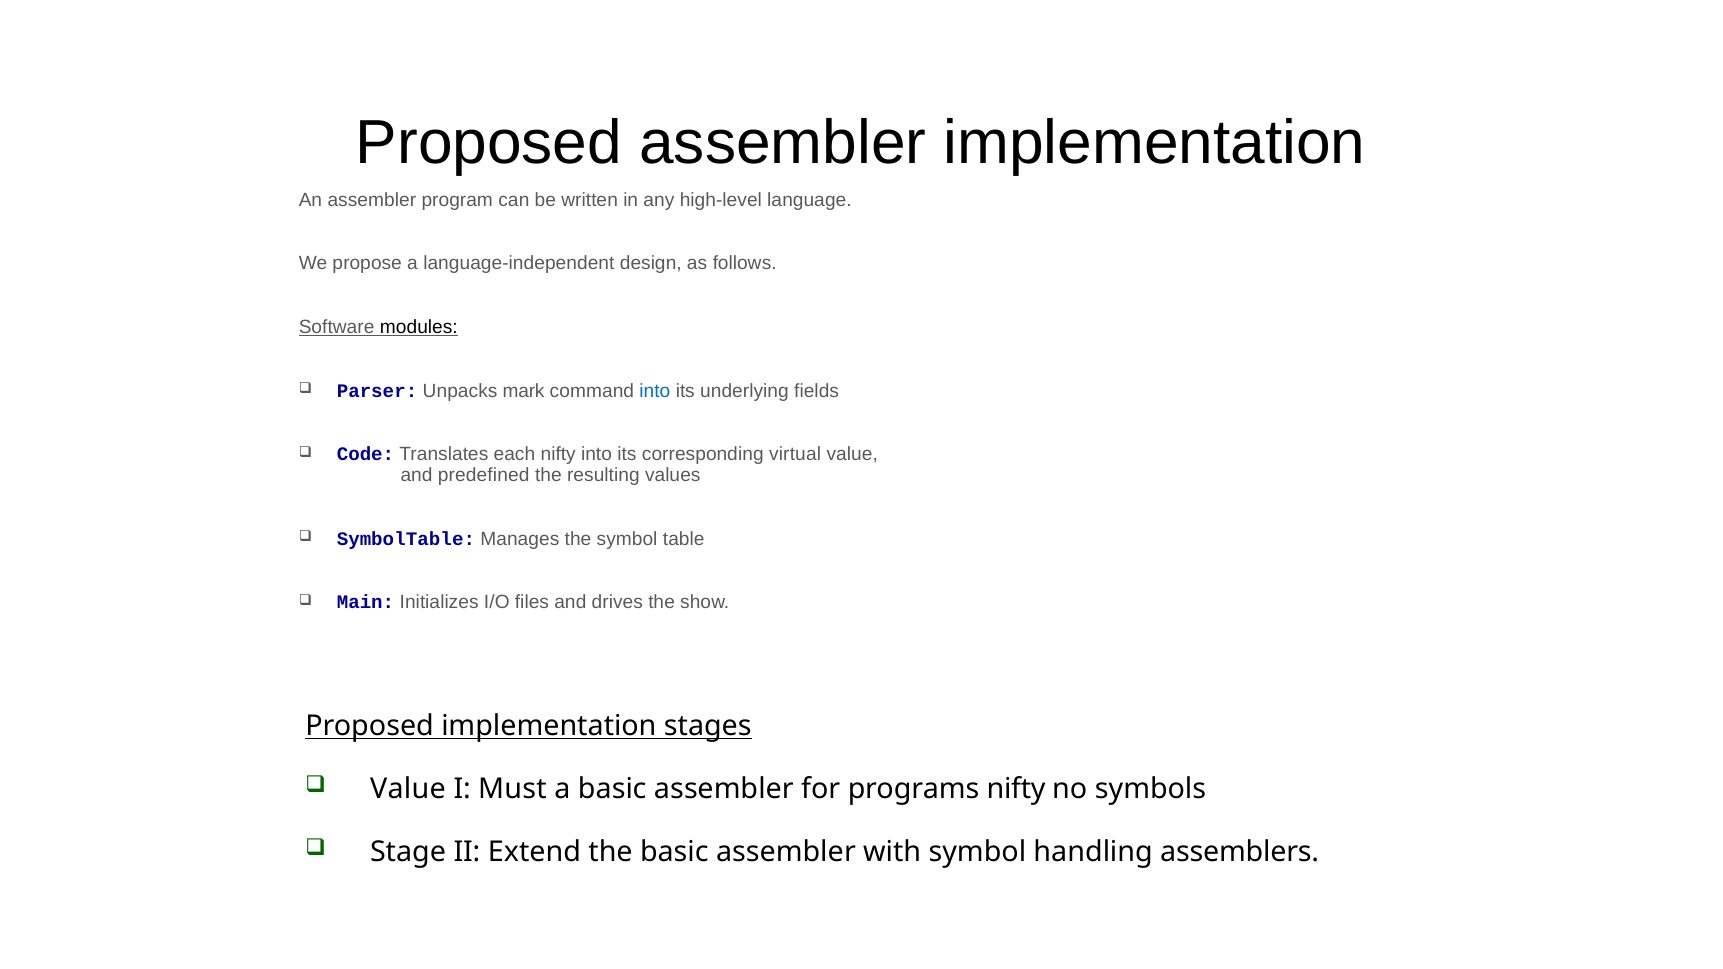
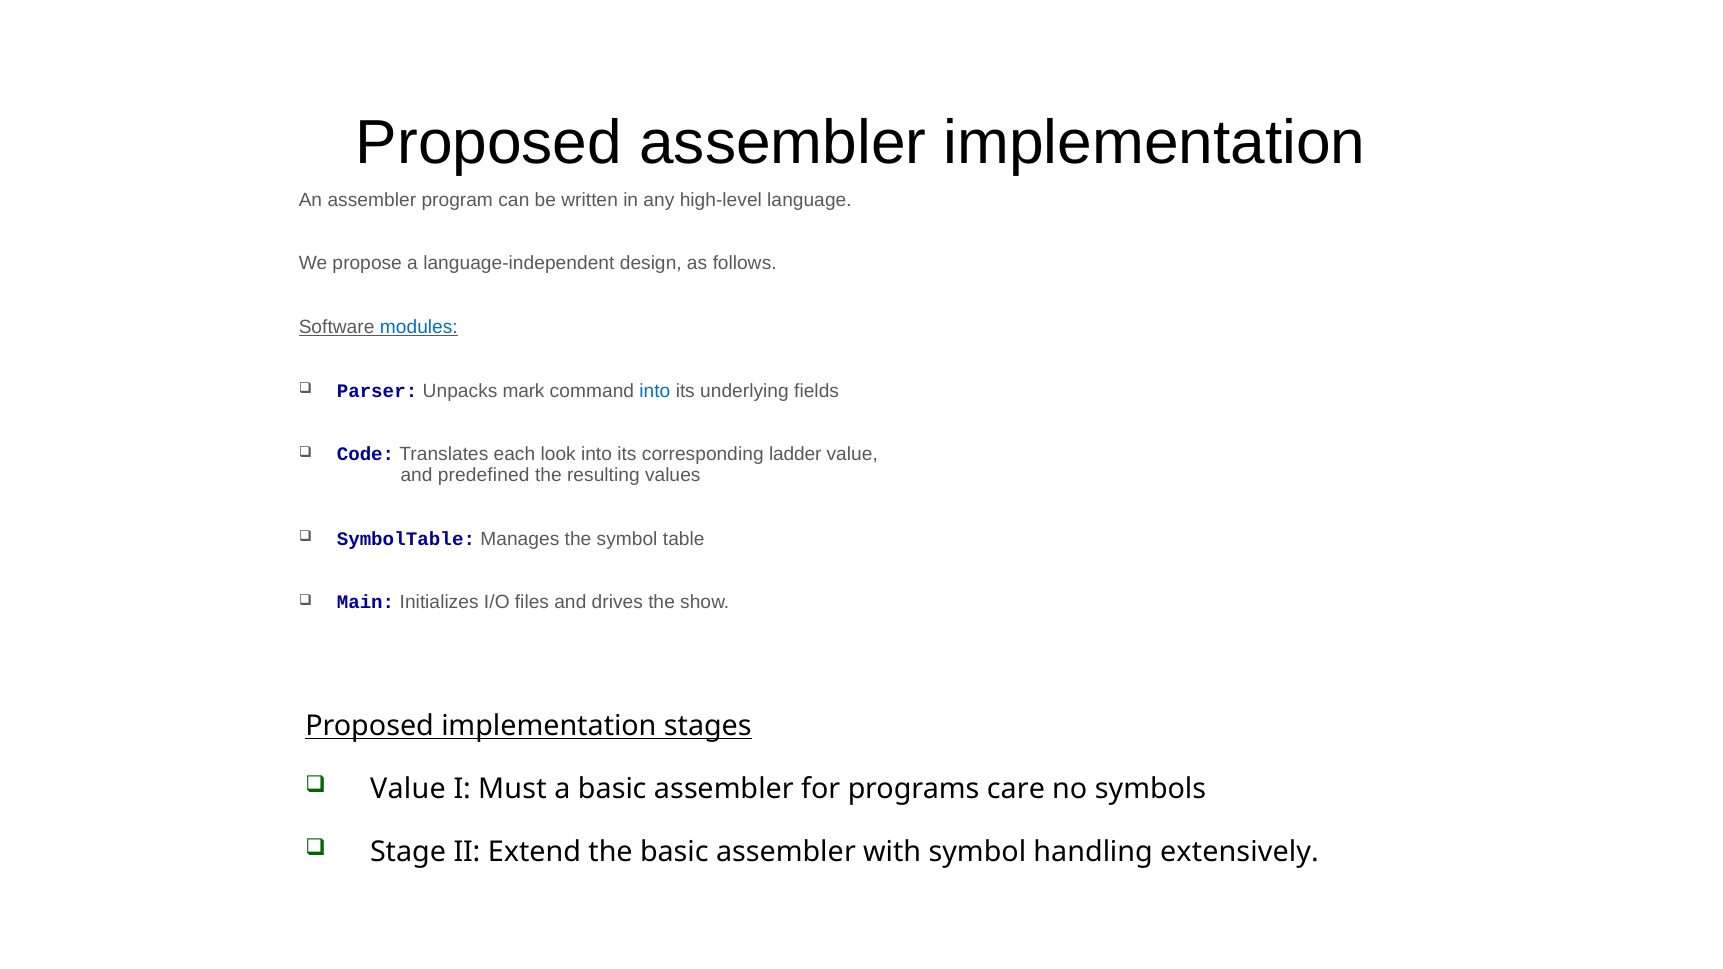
modules colour: black -> blue (419, 327)
each nifty: nifty -> look (558, 455)
virtual: virtual -> ladder (795, 455)
programs nifty: nifty -> care (1016, 789)
assemblers: assemblers -> extensively (1239, 852)
